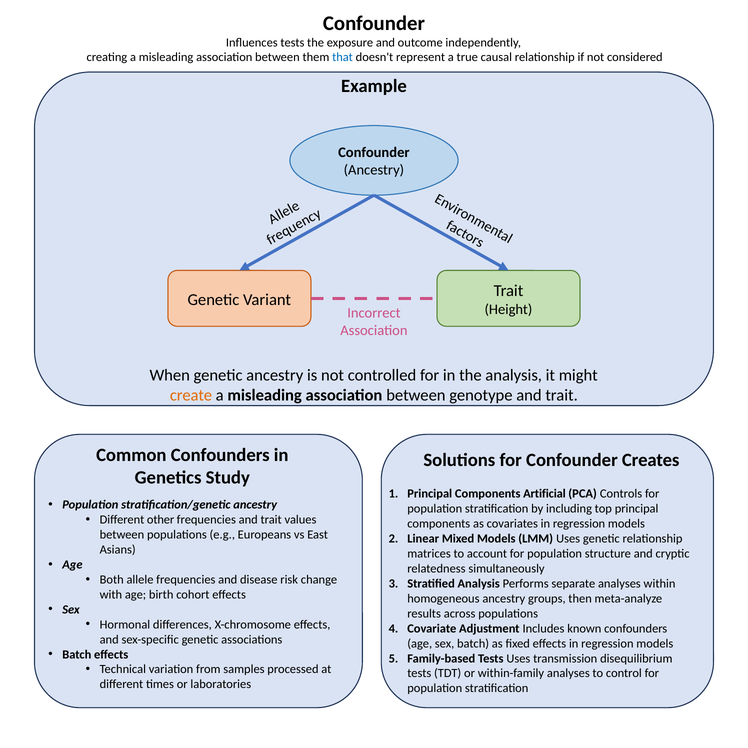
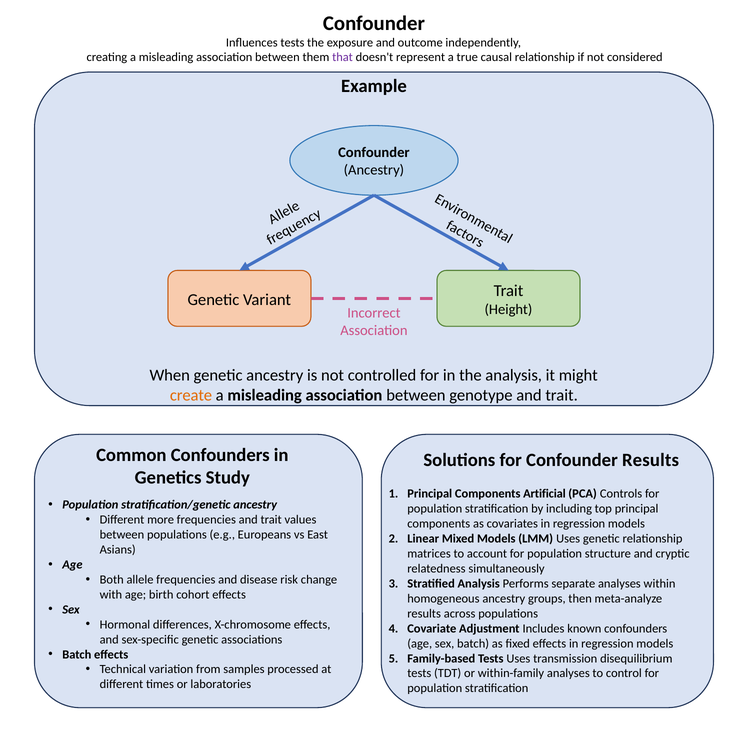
that colour: blue -> purple (343, 57)
Confounder Creates: Creates -> Results (651, 460)
other: other -> more (161, 520)
